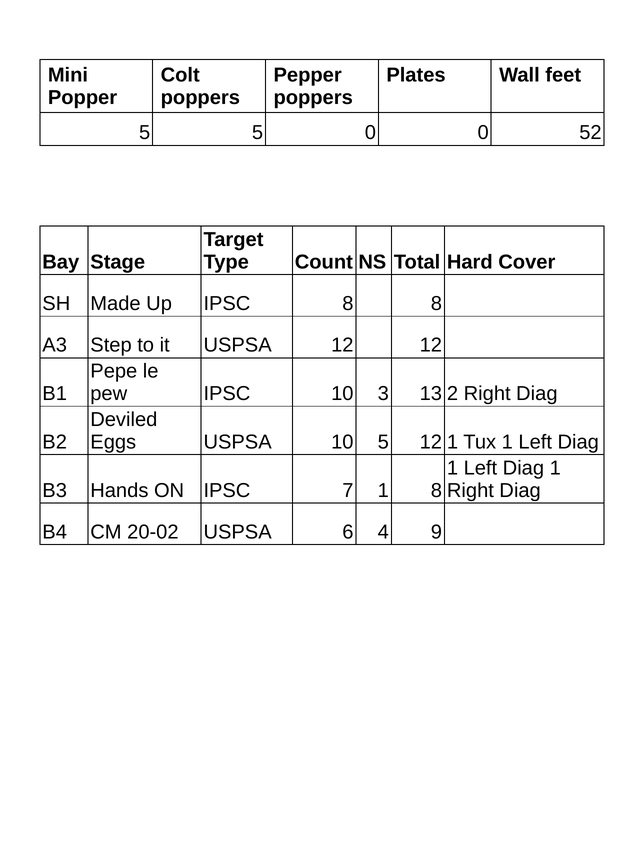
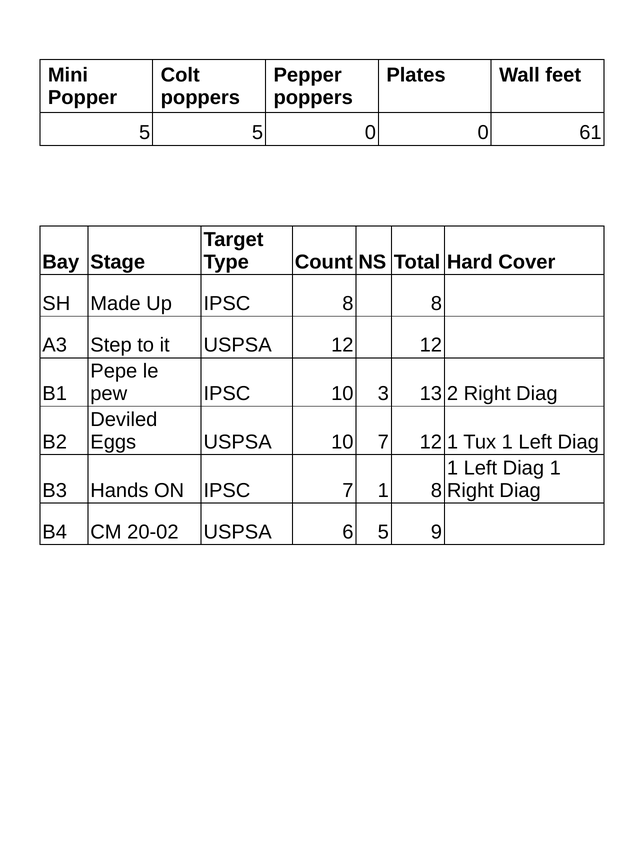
52: 52 -> 61 (590, 133)
10 5: 5 -> 7 (383, 442)
6 4: 4 -> 5 (383, 532)
